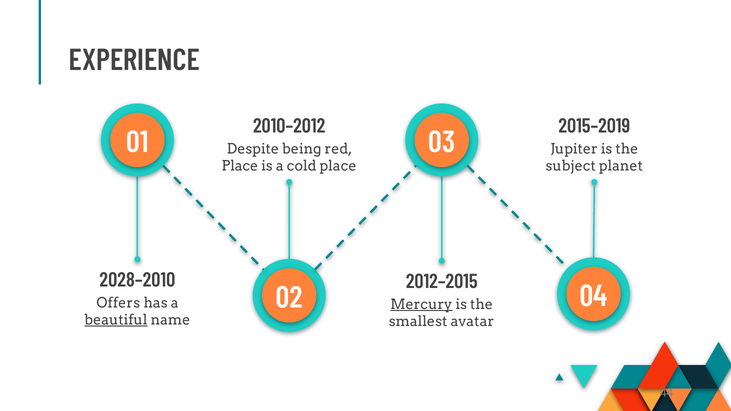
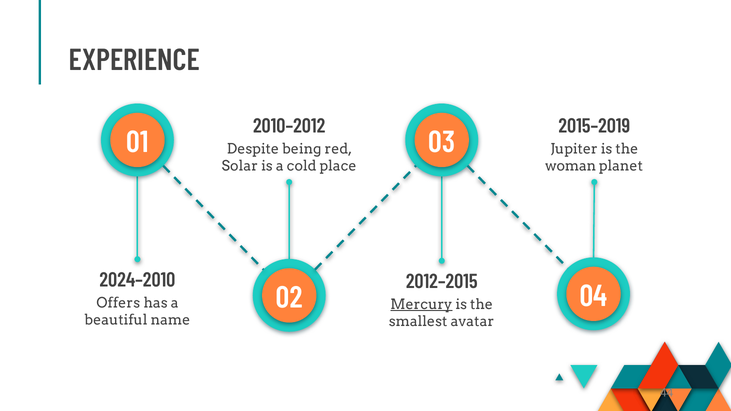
Place: Place -> Solar (240, 166)
subject: subject -> woman (571, 166)
2028–2010: 2028–2010 -> 2024–2010 (137, 280)
beautiful underline: present -> none (116, 320)
